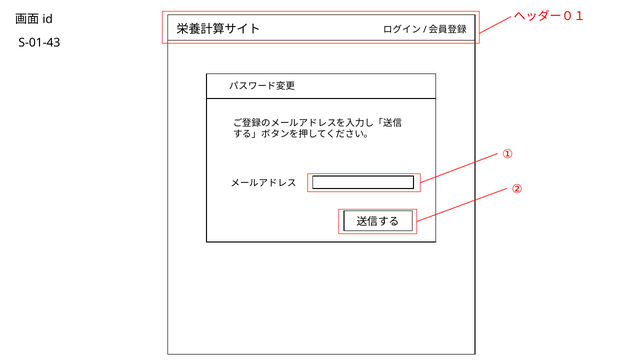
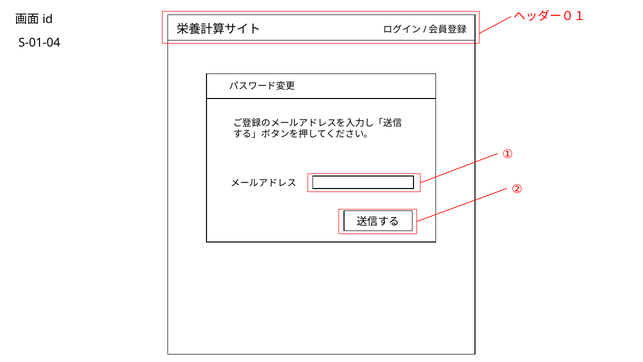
S-01-43: S-01-43 -> S-01-04 (39, 43)
